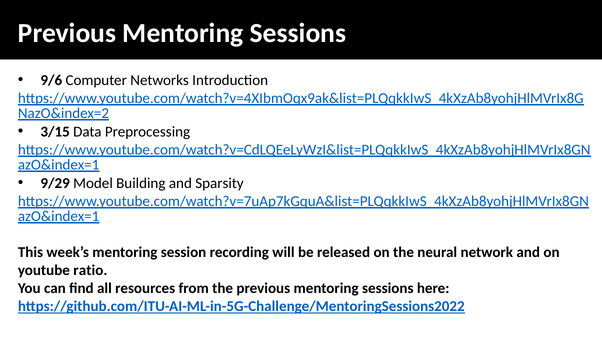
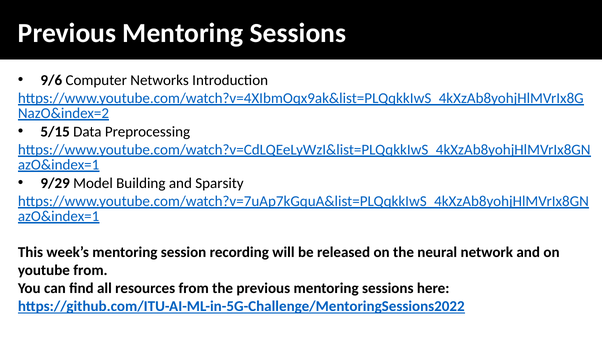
3/15: 3/15 -> 5/15 (55, 132)
youtube ratio: ratio -> from (90, 271)
